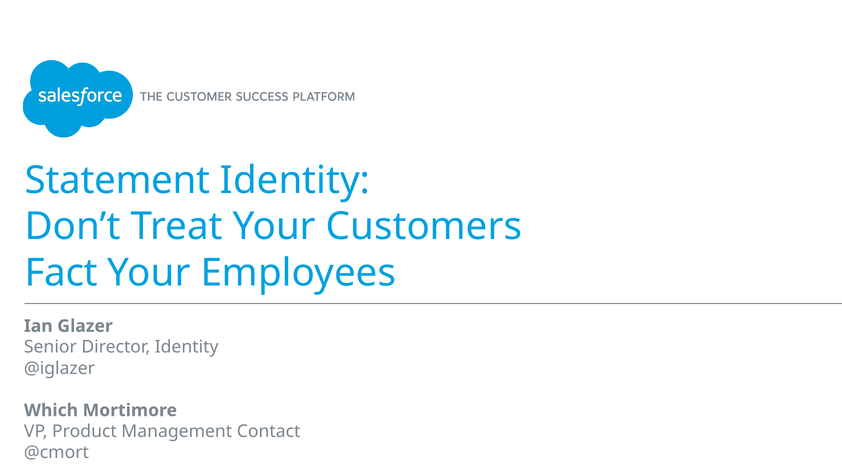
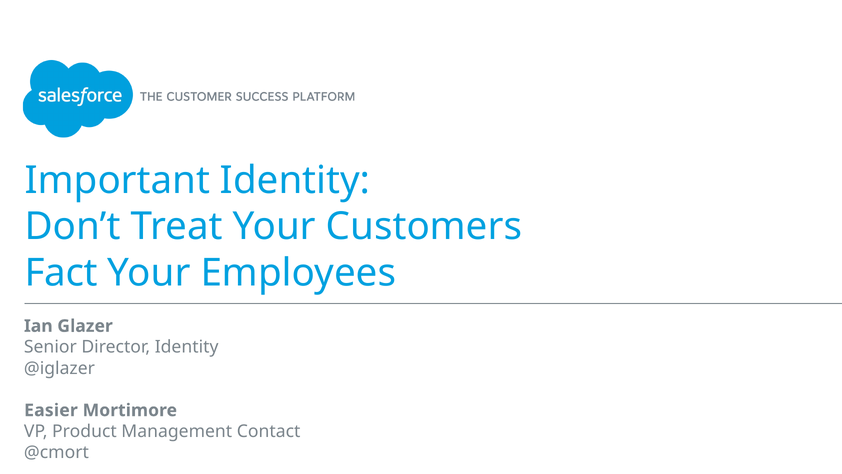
Statement: Statement -> Important (117, 180)
Which: Which -> Easier (51, 410)
